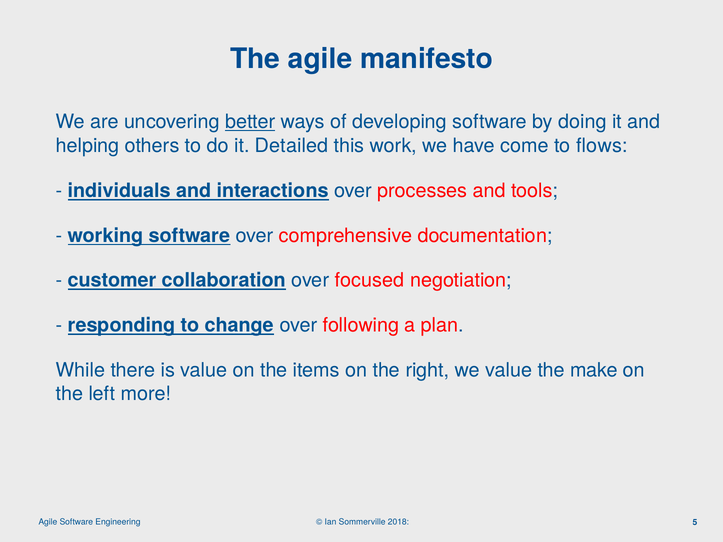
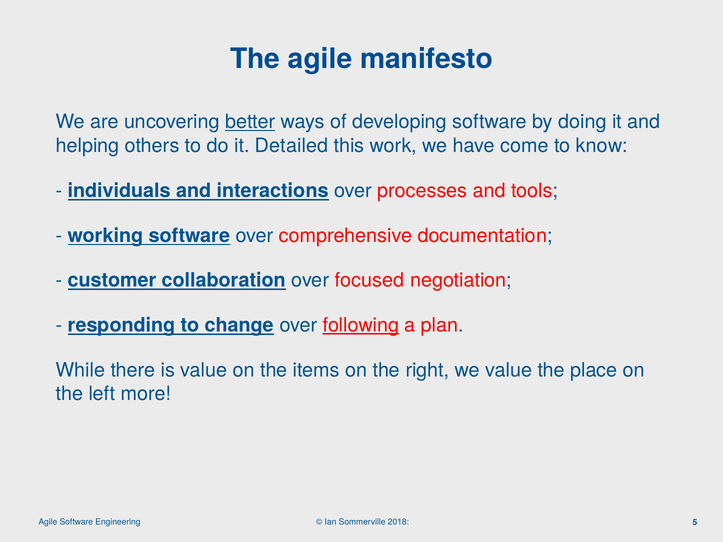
flows: flows -> know (602, 146)
following underline: none -> present (361, 325)
make: make -> place (594, 370)
